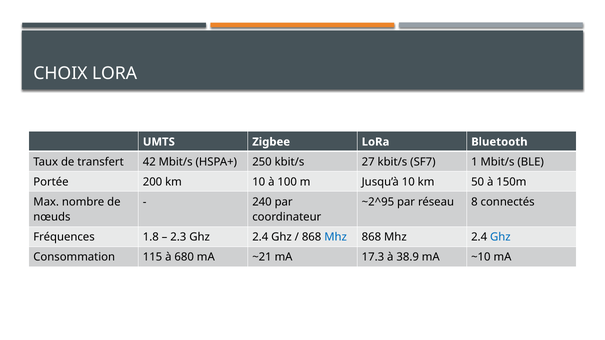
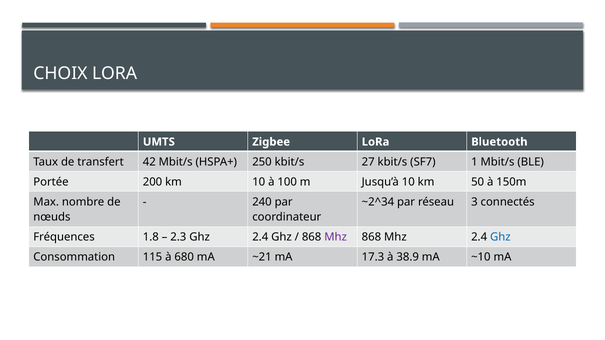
~2^95: ~2^95 -> ~2^34 (378, 202)
8: 8 -> 3 (474, 202)
Mhz colour: blue -> purple (336, 237)
